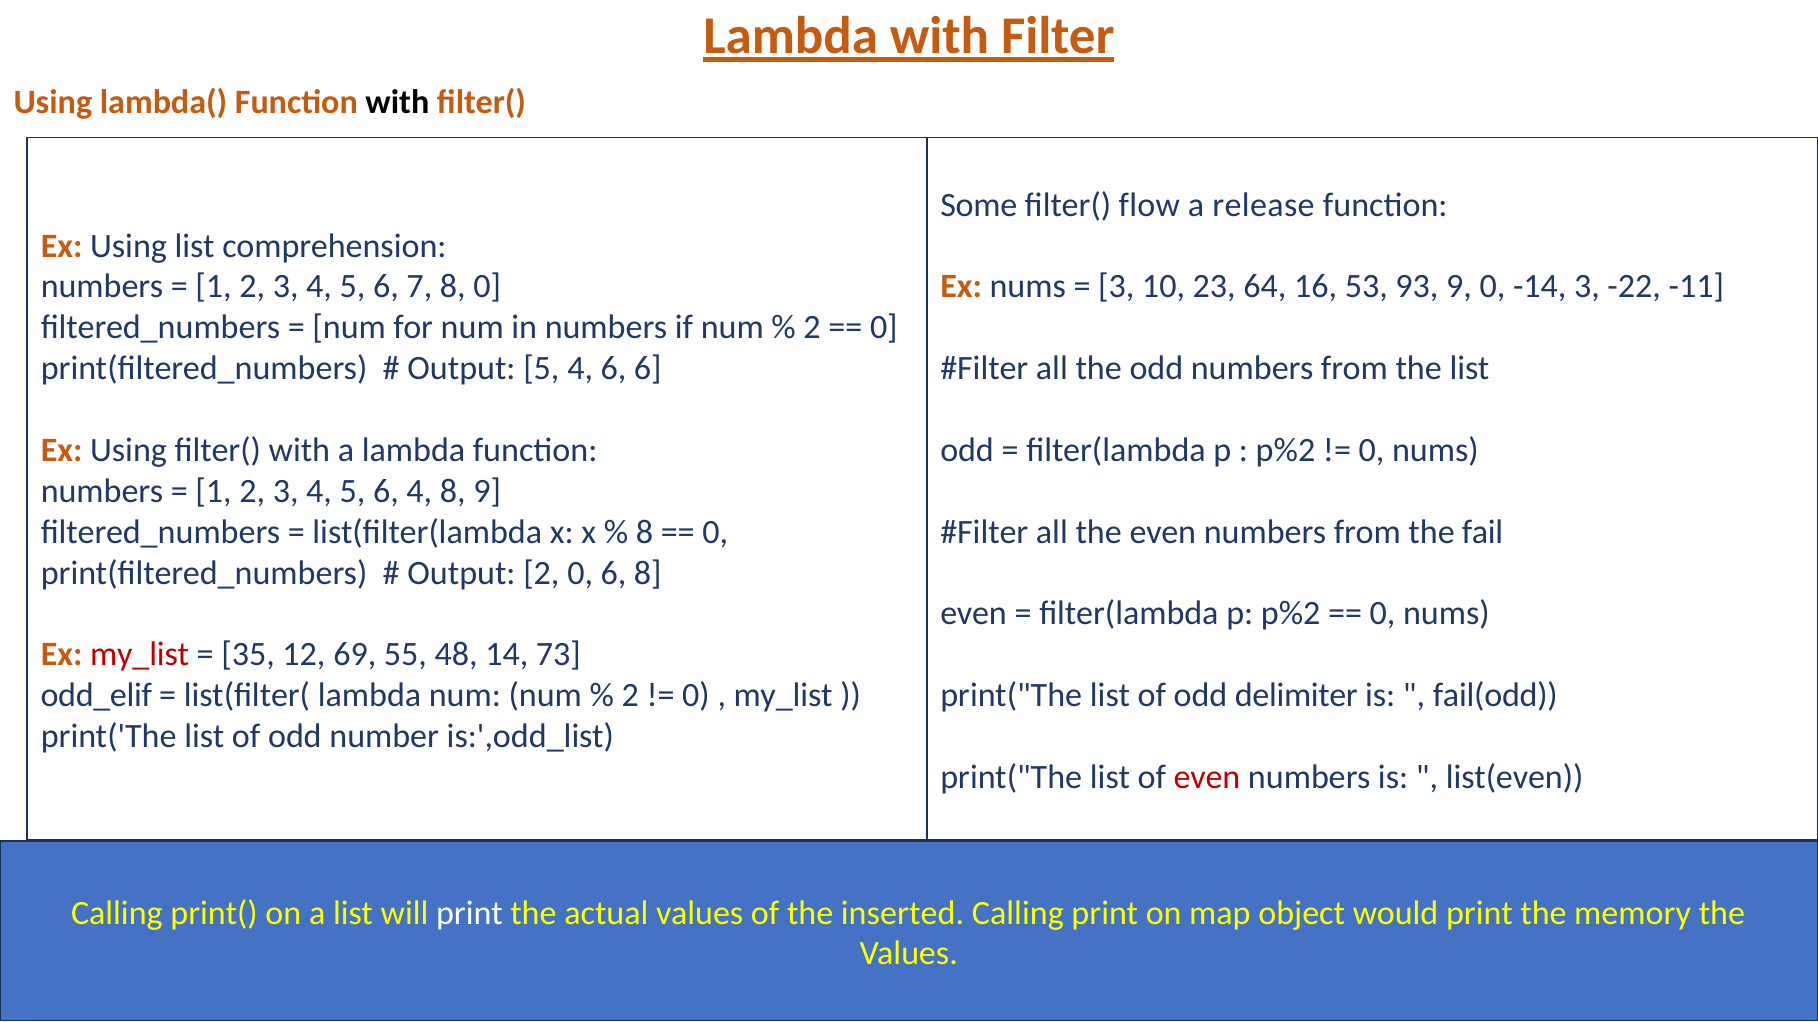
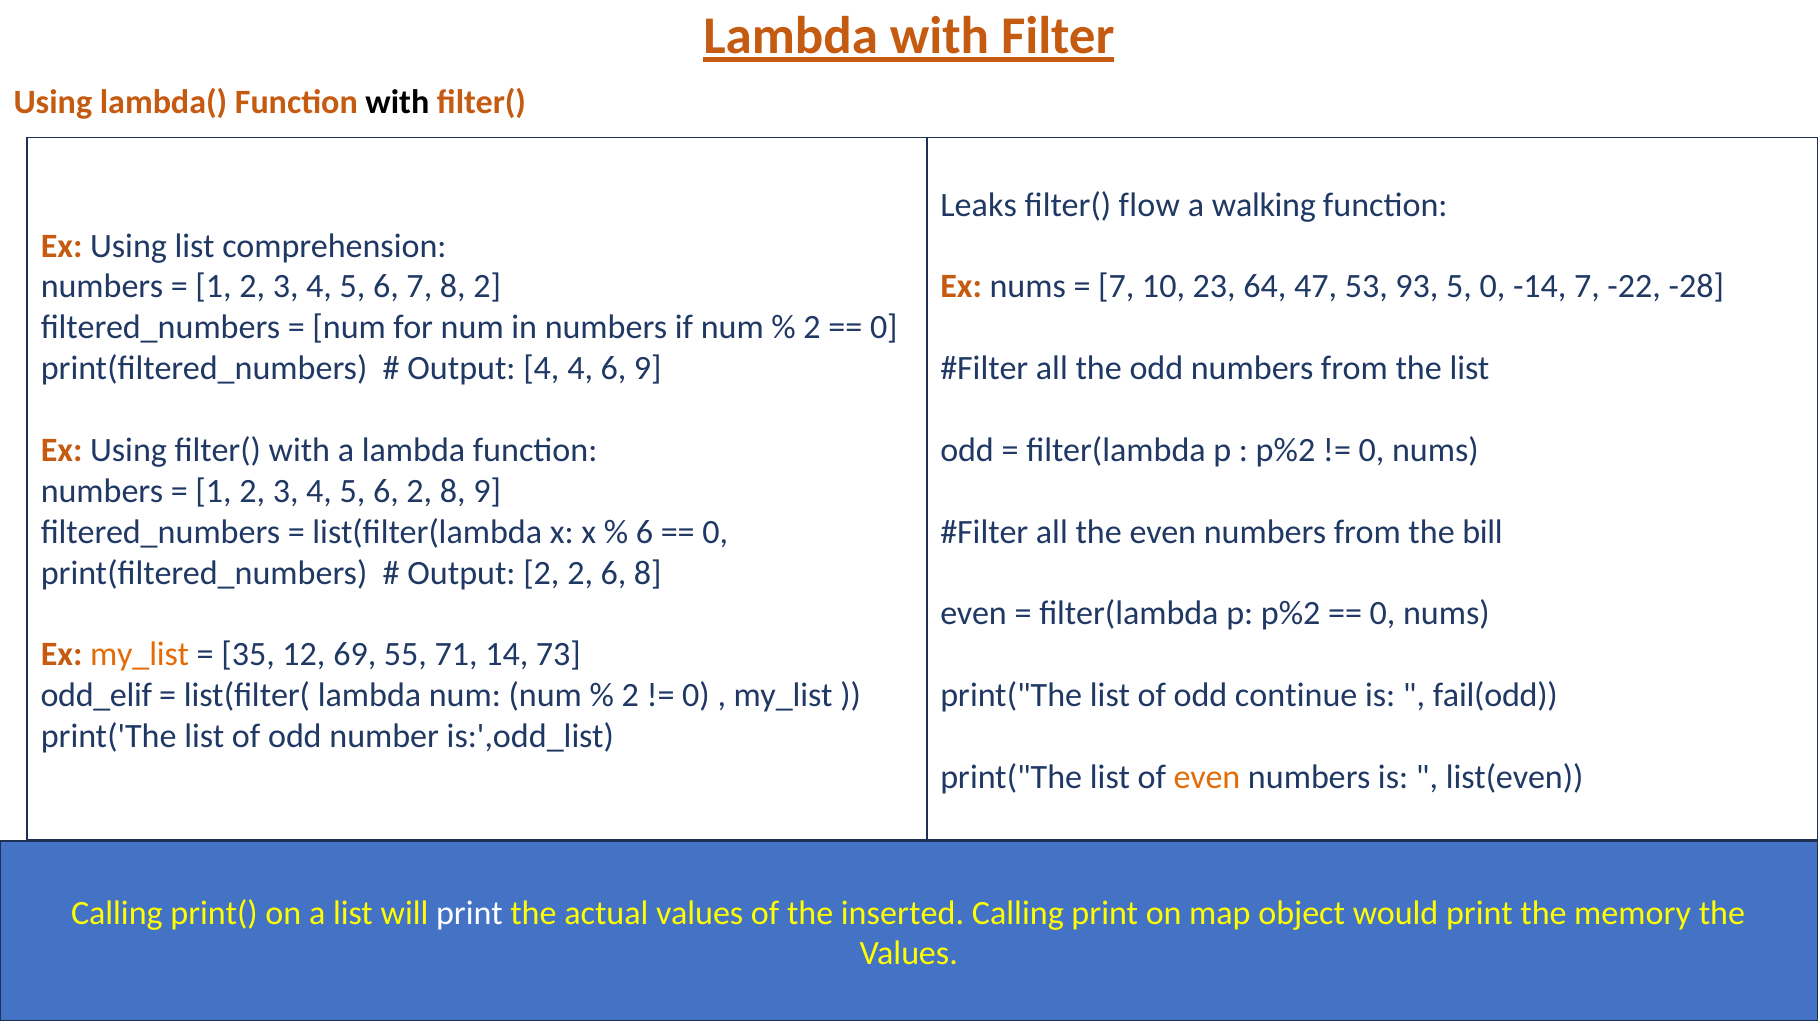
Some: Some -> Leaks (979, 205)
release: release -> walking (1264, 205)
8 0: 0 -> 2 (487, 287)
3: 3 -> 7 (1116, 287)
16: 16 -> 47 (1316, 287)
93 9: 9 -> 5 (1459, 287)
-14 3: 3 -> 7 (1587, 287)
-11: -11 -> -28 (1696, 287)
Output 5: 5 -> 4 (541, 369)
6 6: 6 -> 9 (648, 369)
6 4: 4 -> 2 (419, 491)
8: 8 -> 6 (645, 532)
fail: fail -> bill (1482, 532)
2 0: 0 -> 2 (580, 573)
my_list colour: red -> orange (140, 655)
48: 48 -> 71 (456, 655)
delimiter: delimiter -> continue (1296, 696)
even colour: red -> orange (1207, 778)
